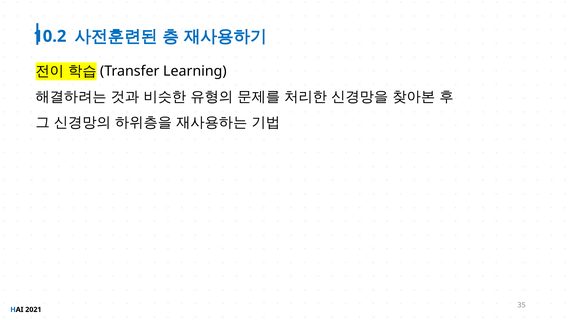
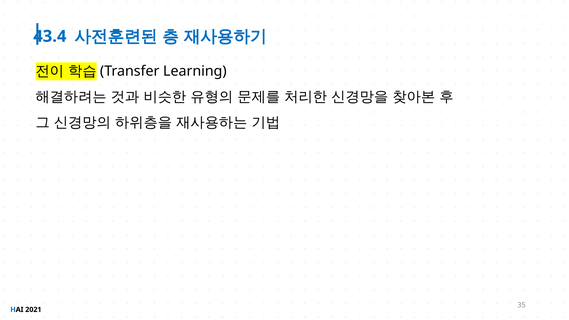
10.2: 10.2 -> 43.4 (50, 36)
